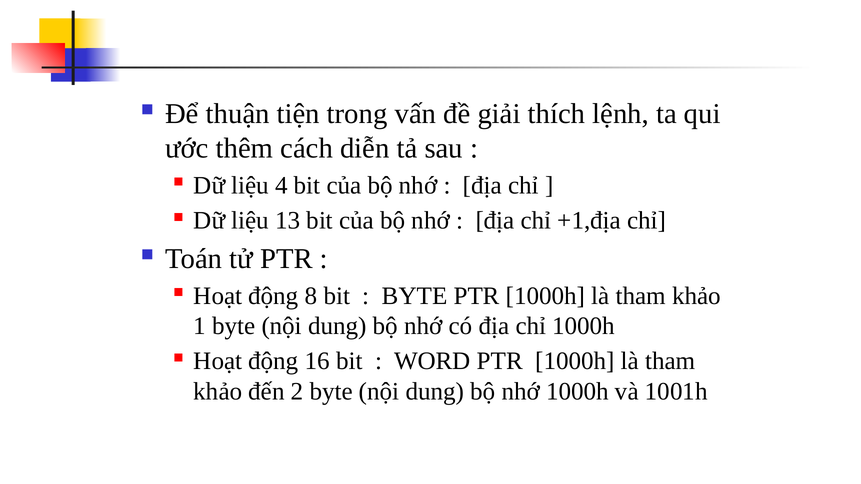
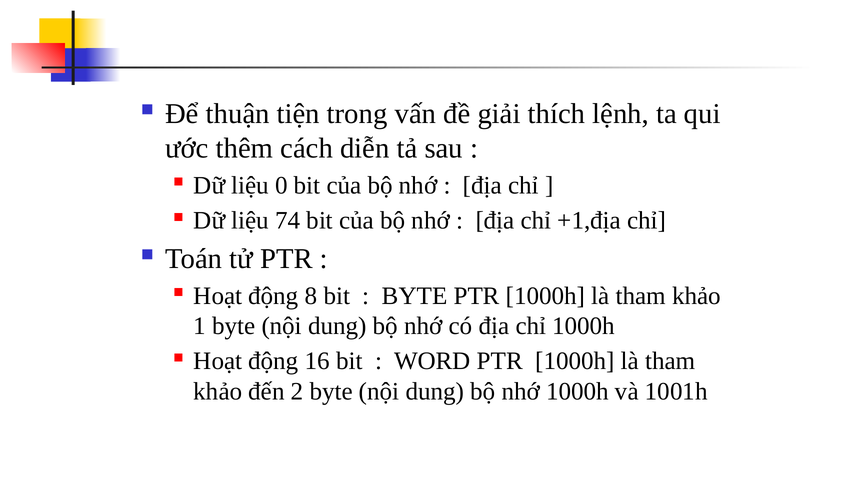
4: 4 -> 0 (281, 185)
13: 13 -> 74 (288, 221)
